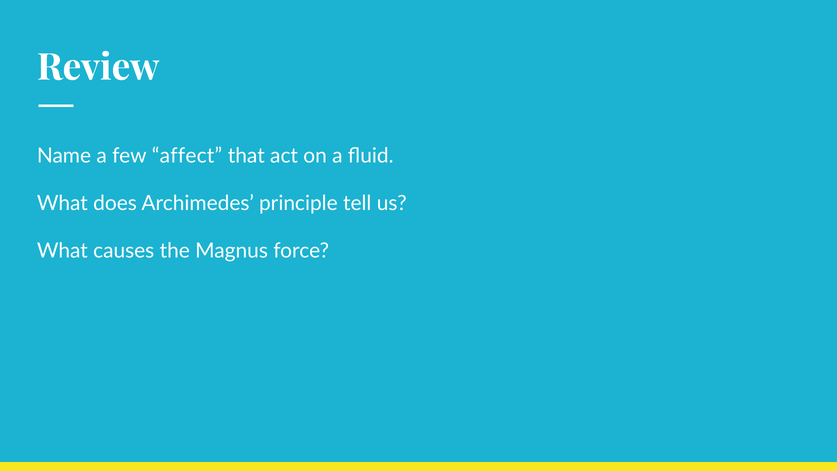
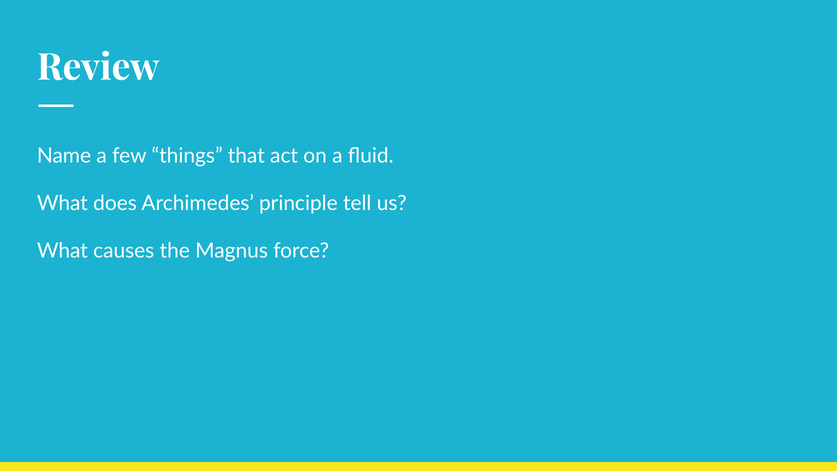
affect: affect -> things (187, 156)
